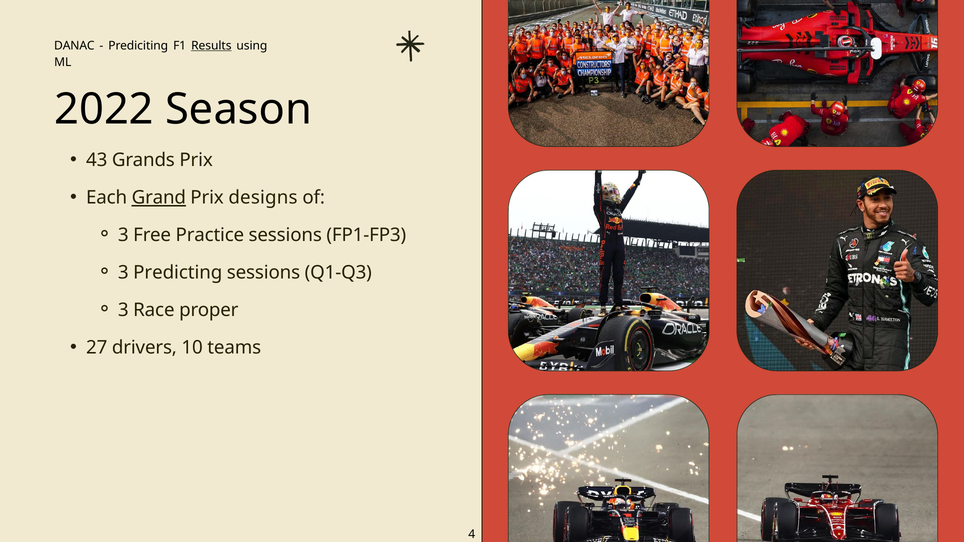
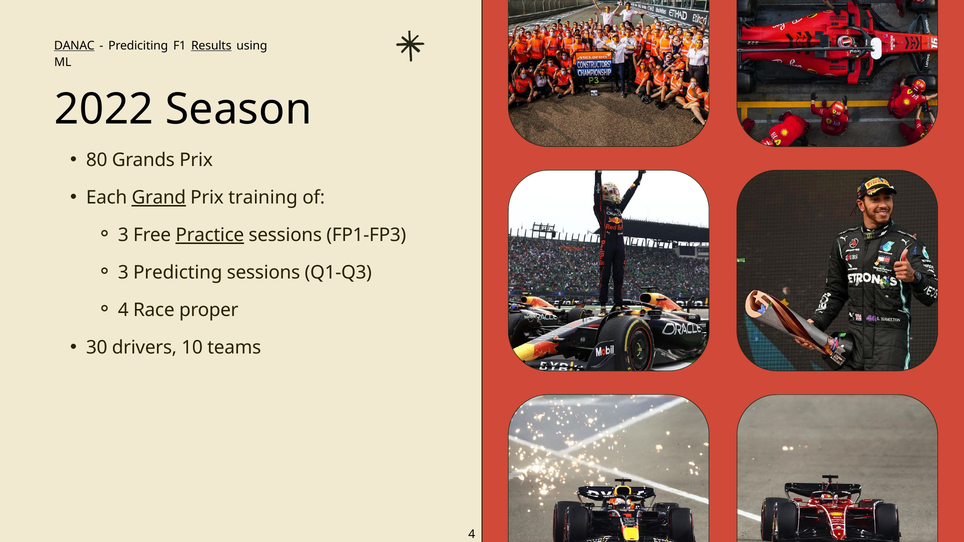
DANAC underline: none -> present (74, 46)
43: 43 -> 80 (97, 160)
designs: designs -> training (263, 198)
Practice underline: none -> present (210, 235)
3: 3 -> 4 (123, 310)
27: 27 -> 30 (97, 348)
